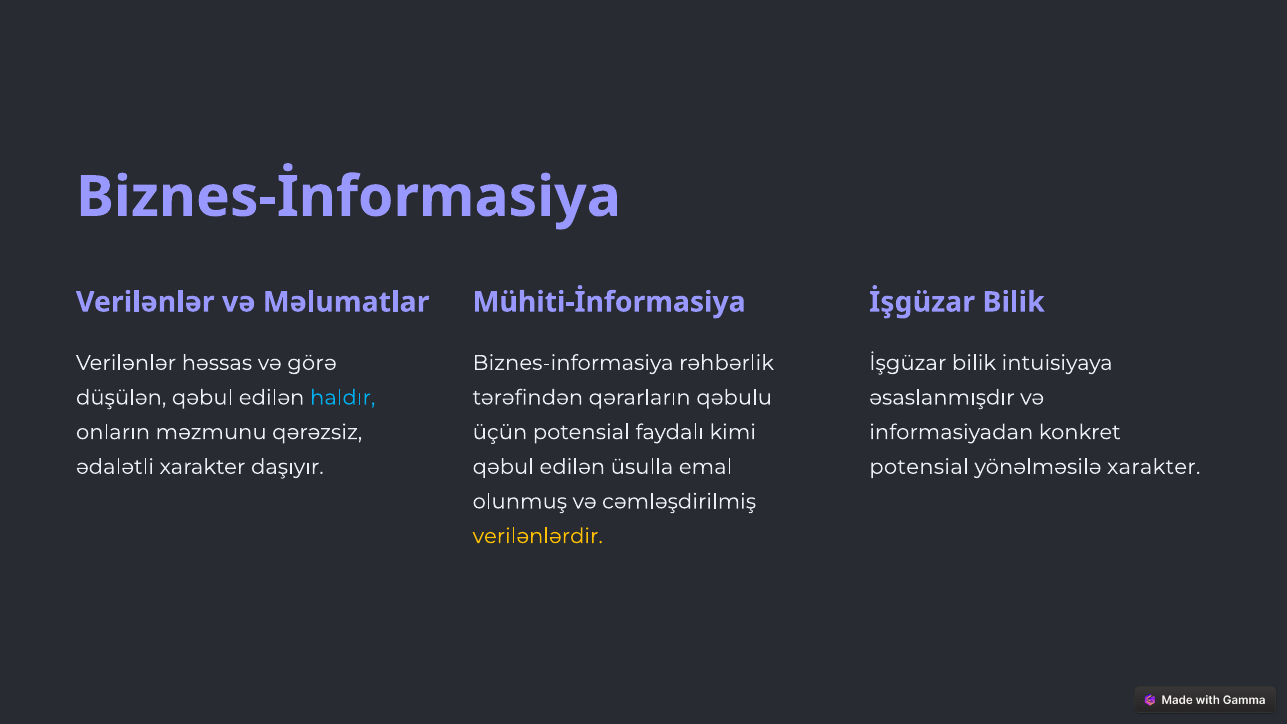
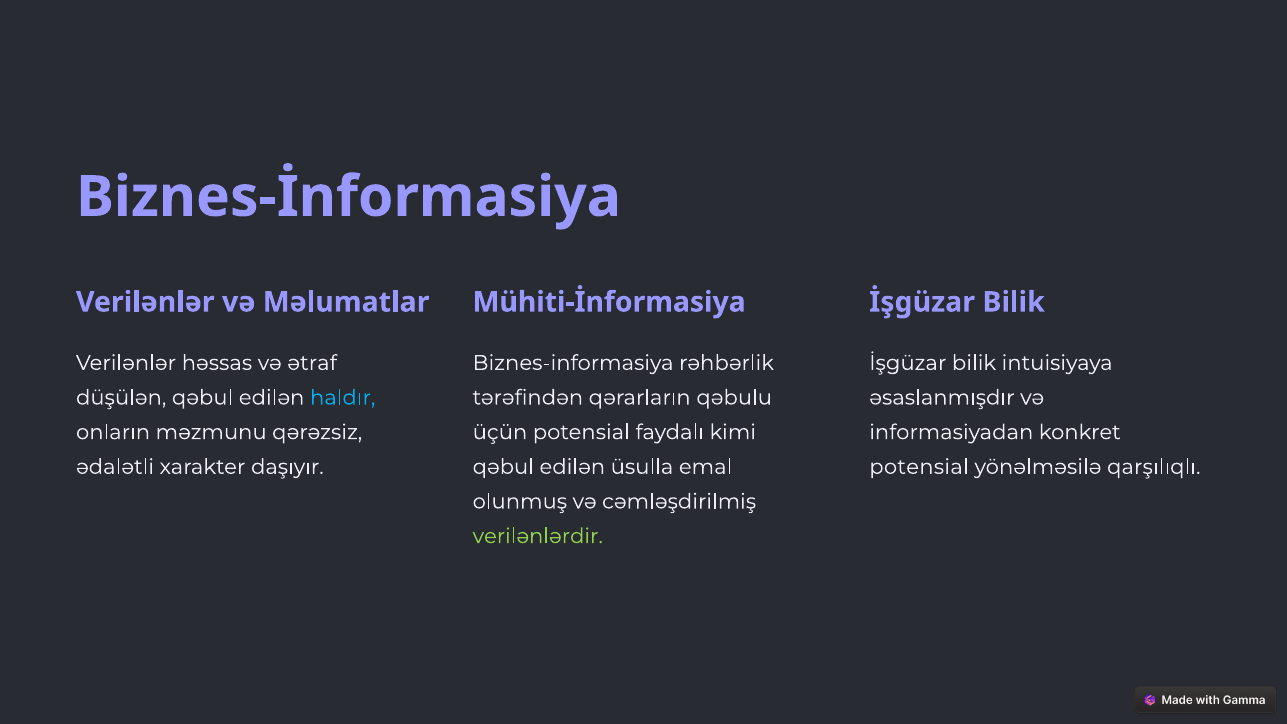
görə: görə -> ətraf (312, 363)
yönəlməsilə xarakter: xarakter -> qarşılıqlı (1154, 467)
verilənlərdir colour: yellow -> light green (538, 536)
